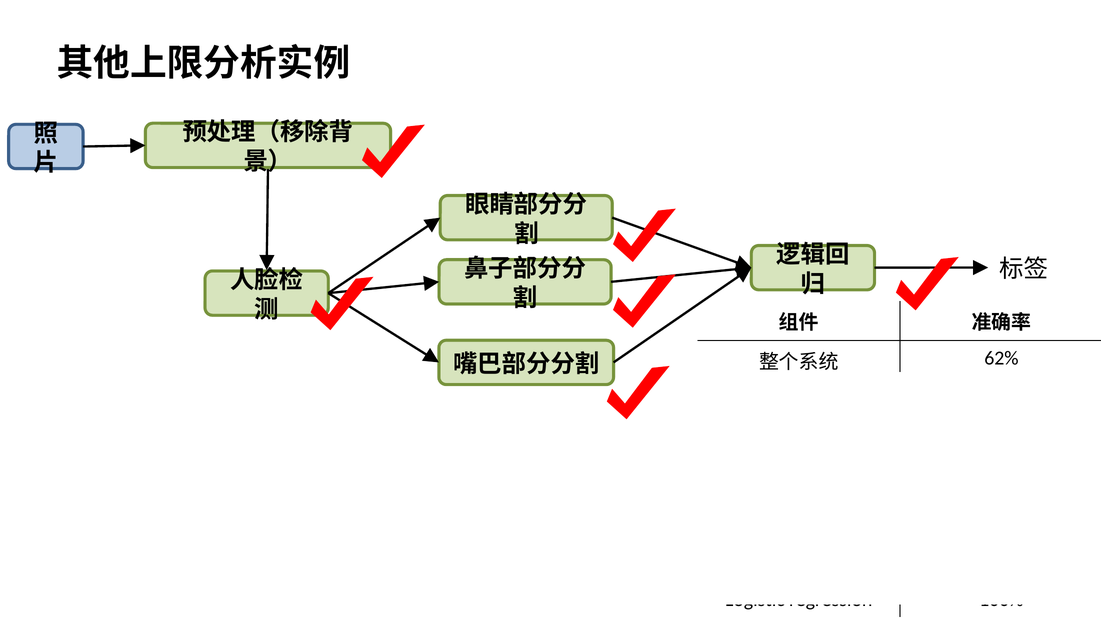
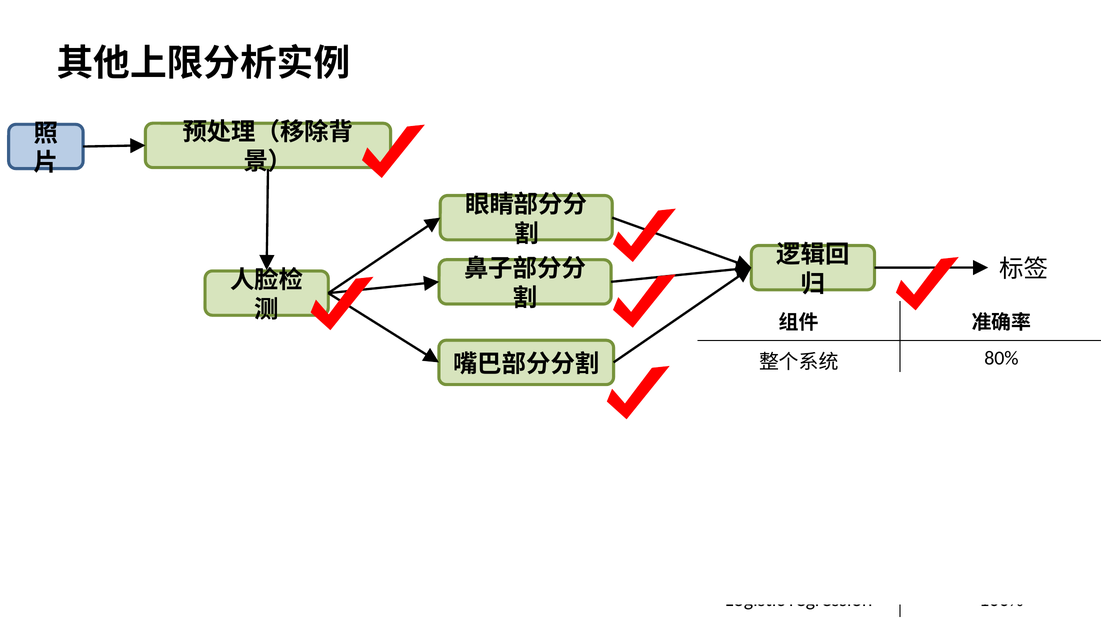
62%: 62% -> 80% (1001, 359)
